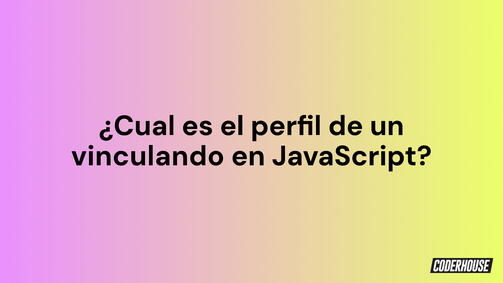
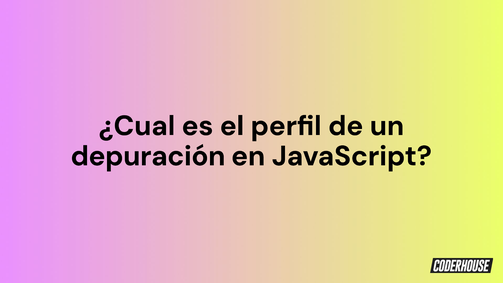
vinculando: vinculando -> depuración (148, 156)
